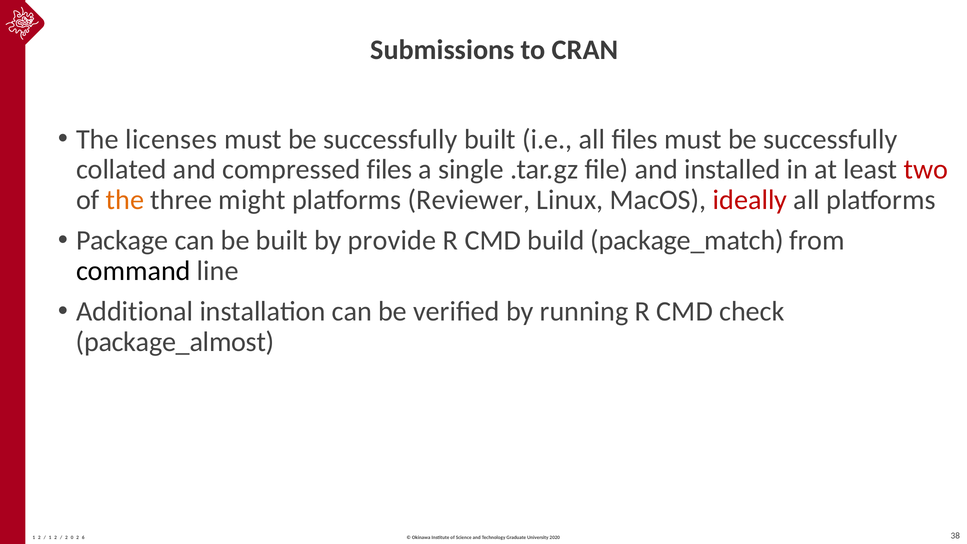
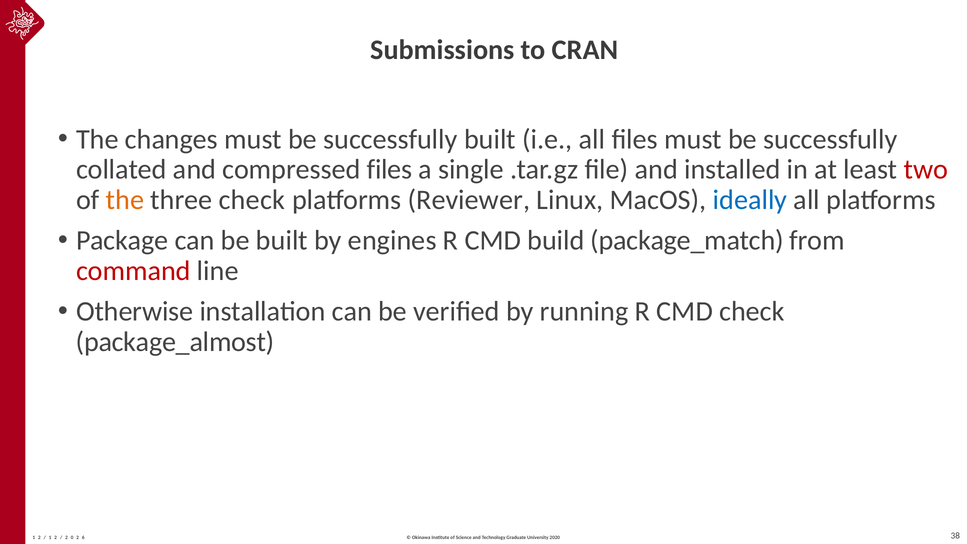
licenses: licenses -> changes (171, 139)
three might: might -> check (252, 200)
ideally colour: red -> blue (750, 200)
provide: provide -> engines (392, 241)
command colour: black -> red (133, 271)
Additional: Additional -> Otherwise (135, 311)
